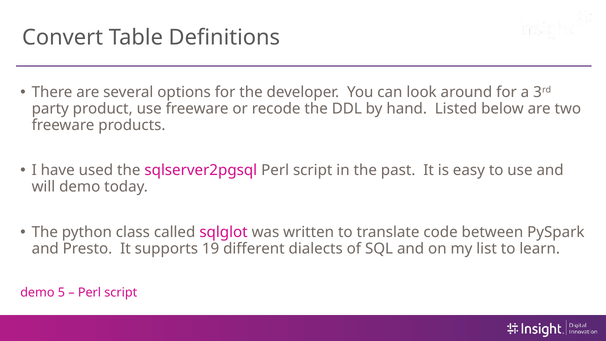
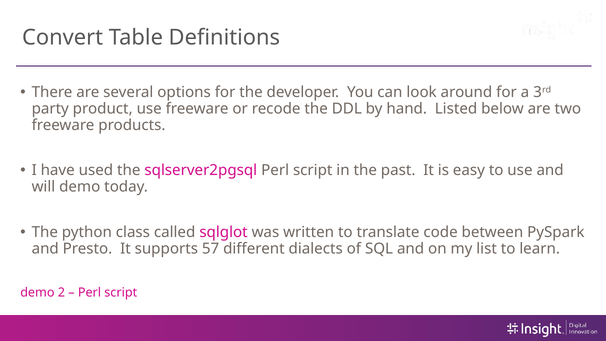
19: 19 -> 57 (211, 249)
5: 5 -> 2 (61, 293)
